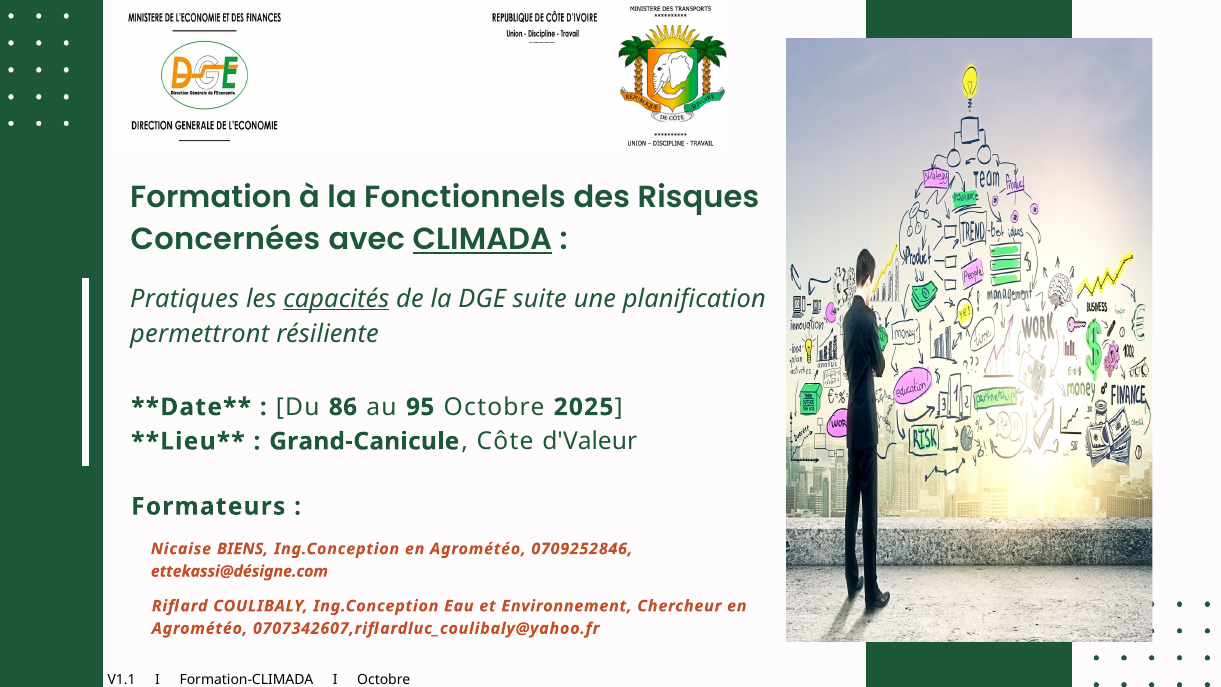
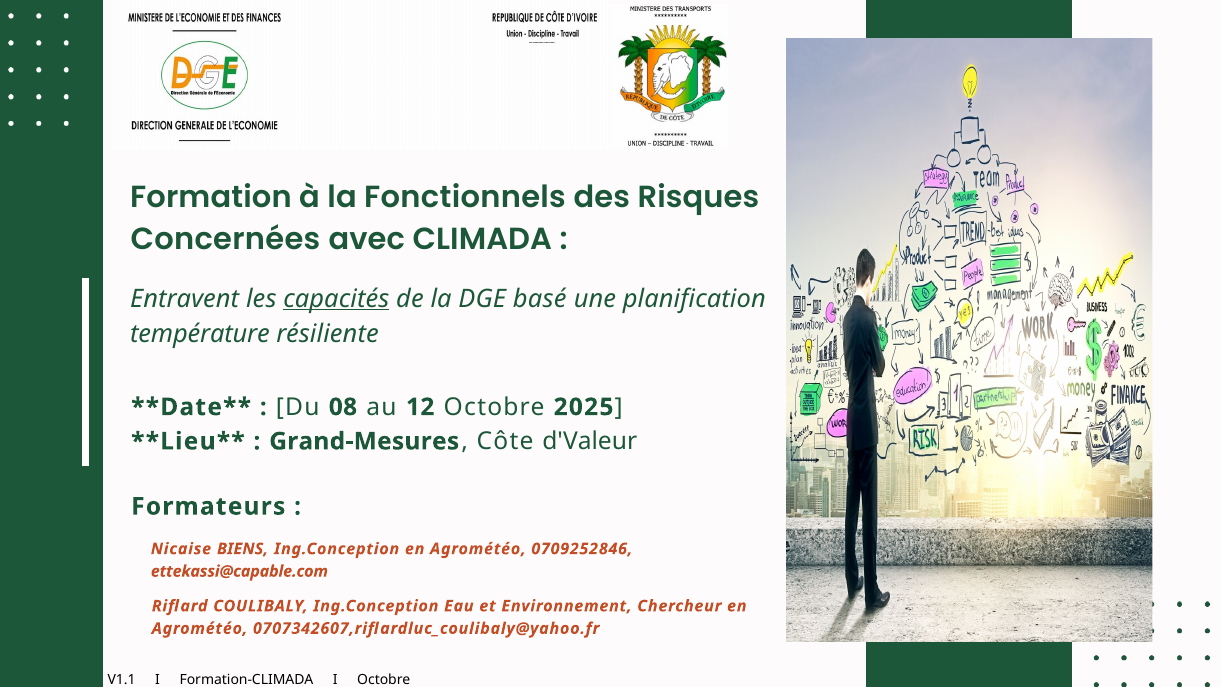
CLIMADA underline: present -> none (482, 240)
Pratiques: Pratiques -> Entravent (185, 299)
suite: suite -> basé (540, 299)
permettront: permettront -> température (200, 334)
86: 86 -> 08 (343, 407)
95: 95 -> 12 (420, 407)
Grand-Canicule: Grand-Canicule -> Grand-Mesures (364, 441)
ettekassi@désigne.com: ettekassi@désigne.com -> ettekassi@capable.com (239, 571)
